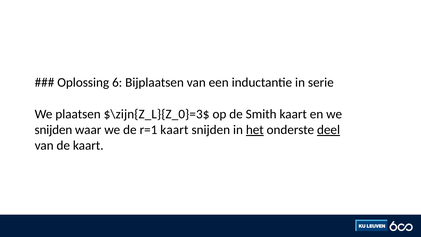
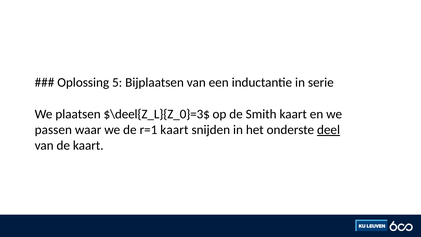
6: 6 -> 5 (117, 82)
$\zijn{Z_L}{Z_0}=3$: $\zijn{Z_L}{Z_0}=3$ -> $\deel{Z_L}{Z_0}=3$ (157, 114)
snijden: snijden -> passen (53, 130)
het underline: present -> none (255, 130)
